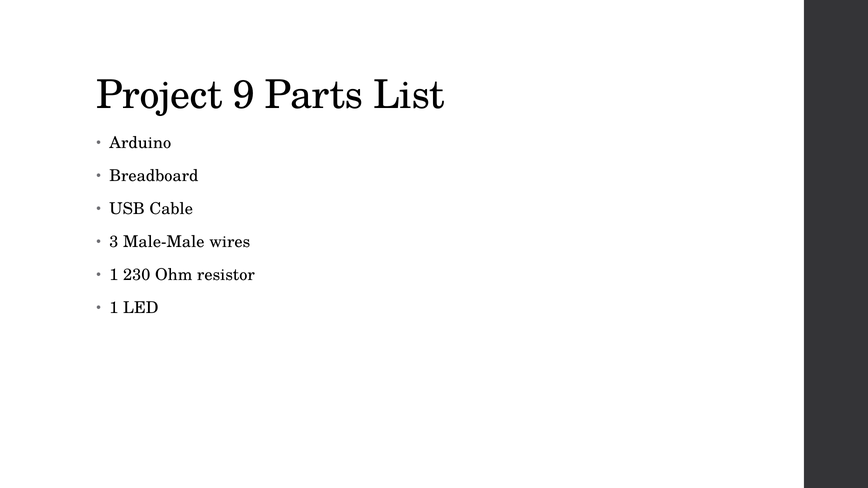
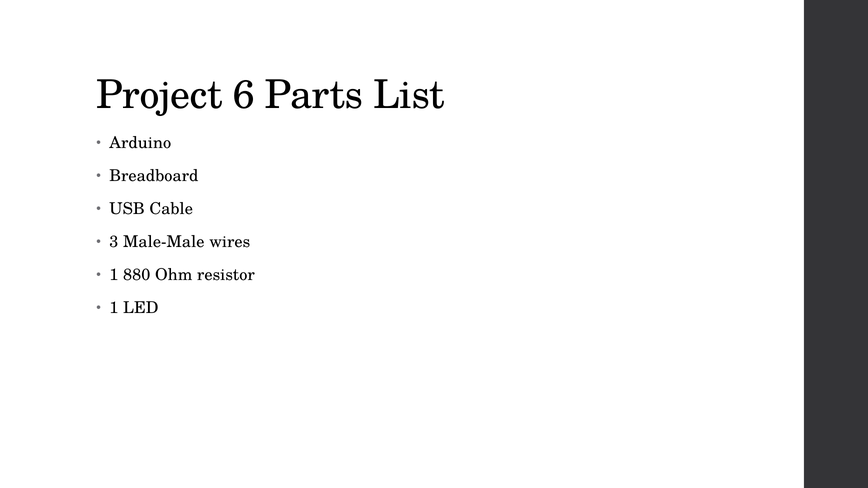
9: 9 -> 6 (244, 95)
230: 230 -> 880 (137, 275)
